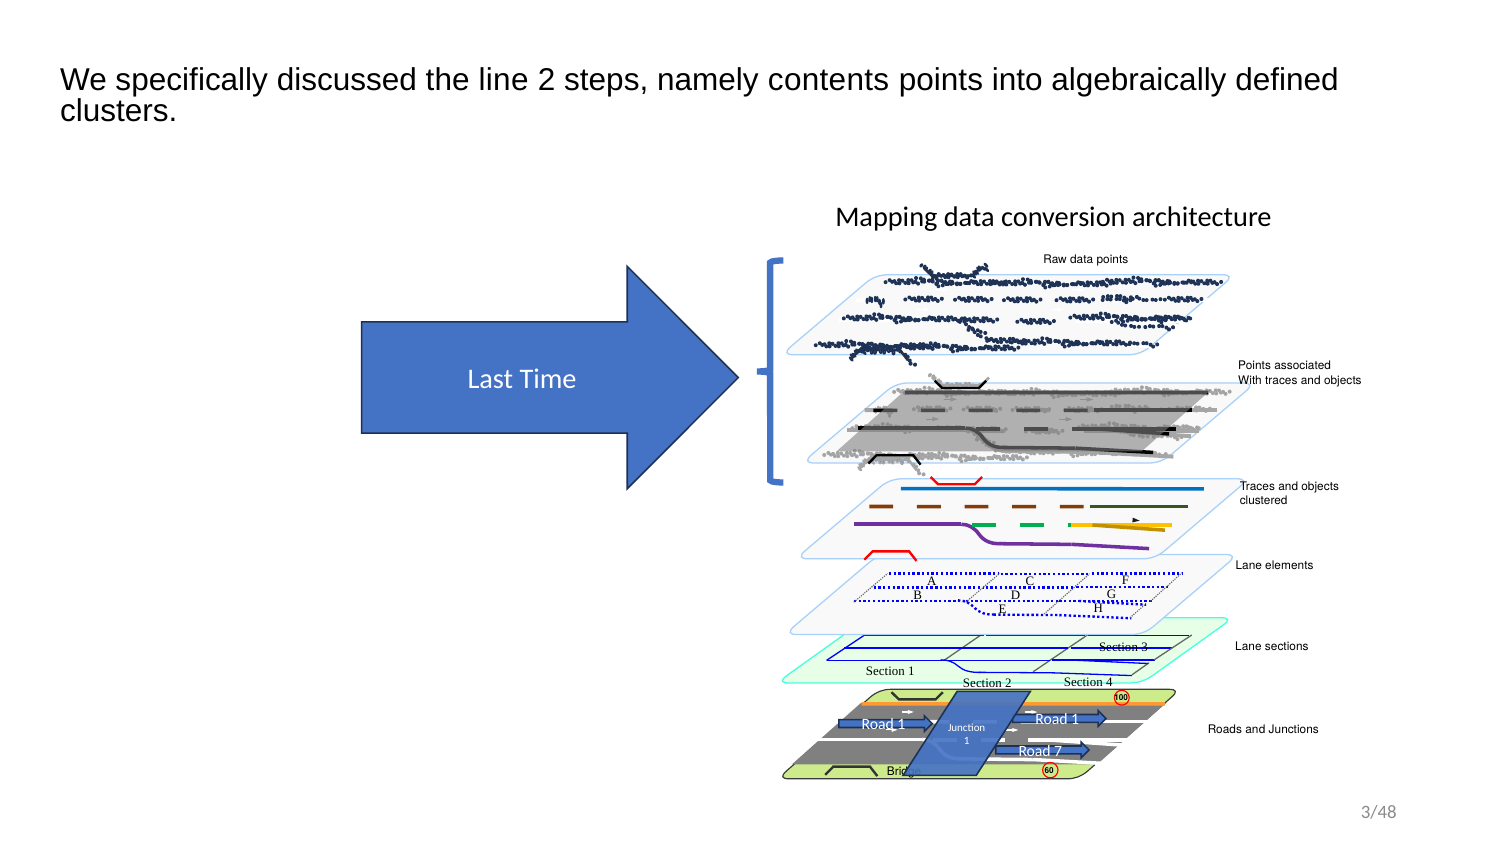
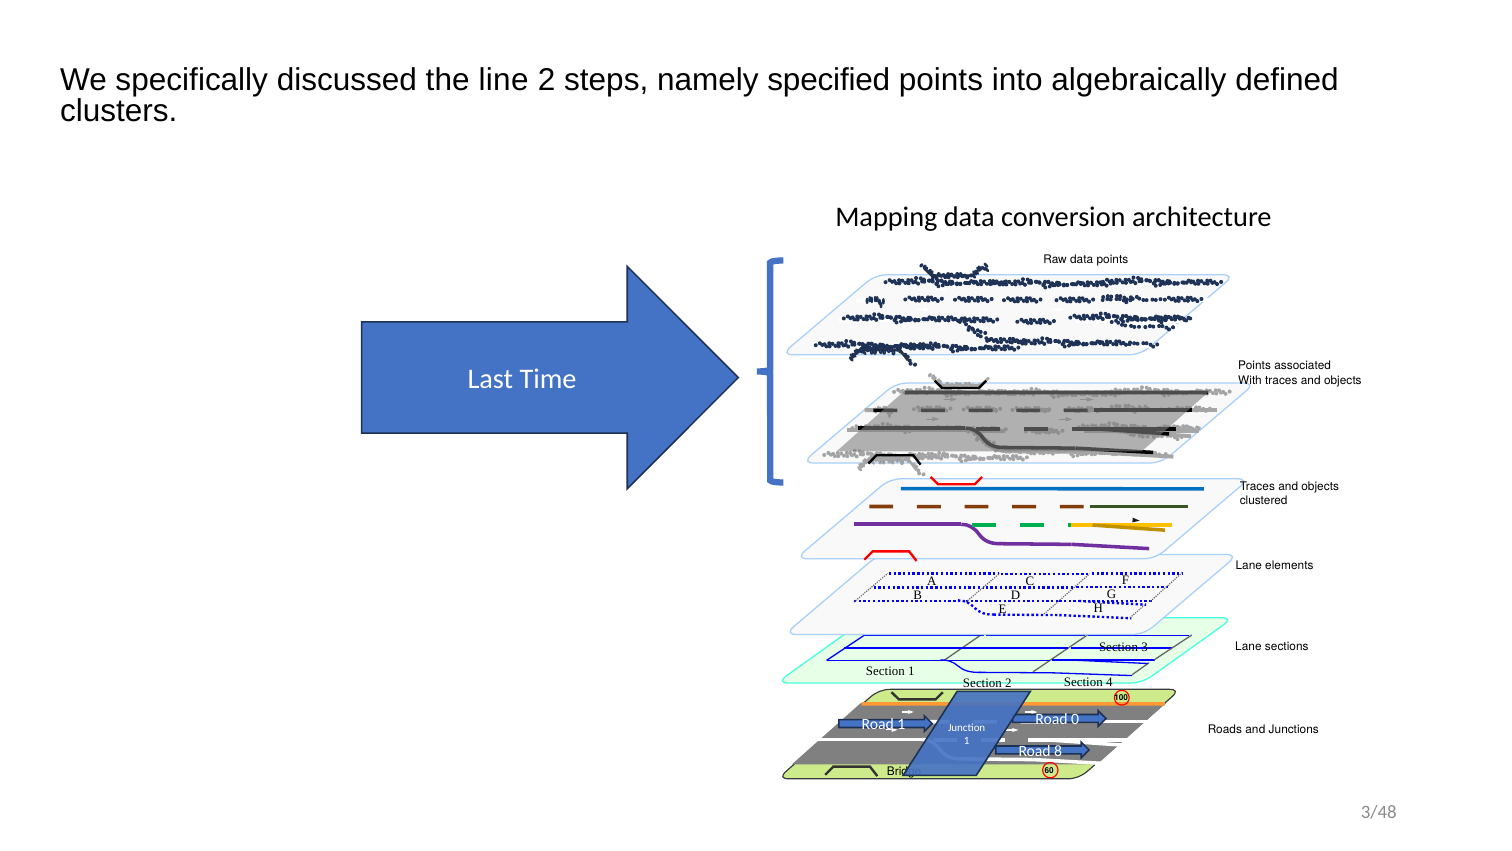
contents: contents -> specified (829, 80)
1: 1 -> 0 (1075, 719)
7: 7 -> 8 (1058, 751)
